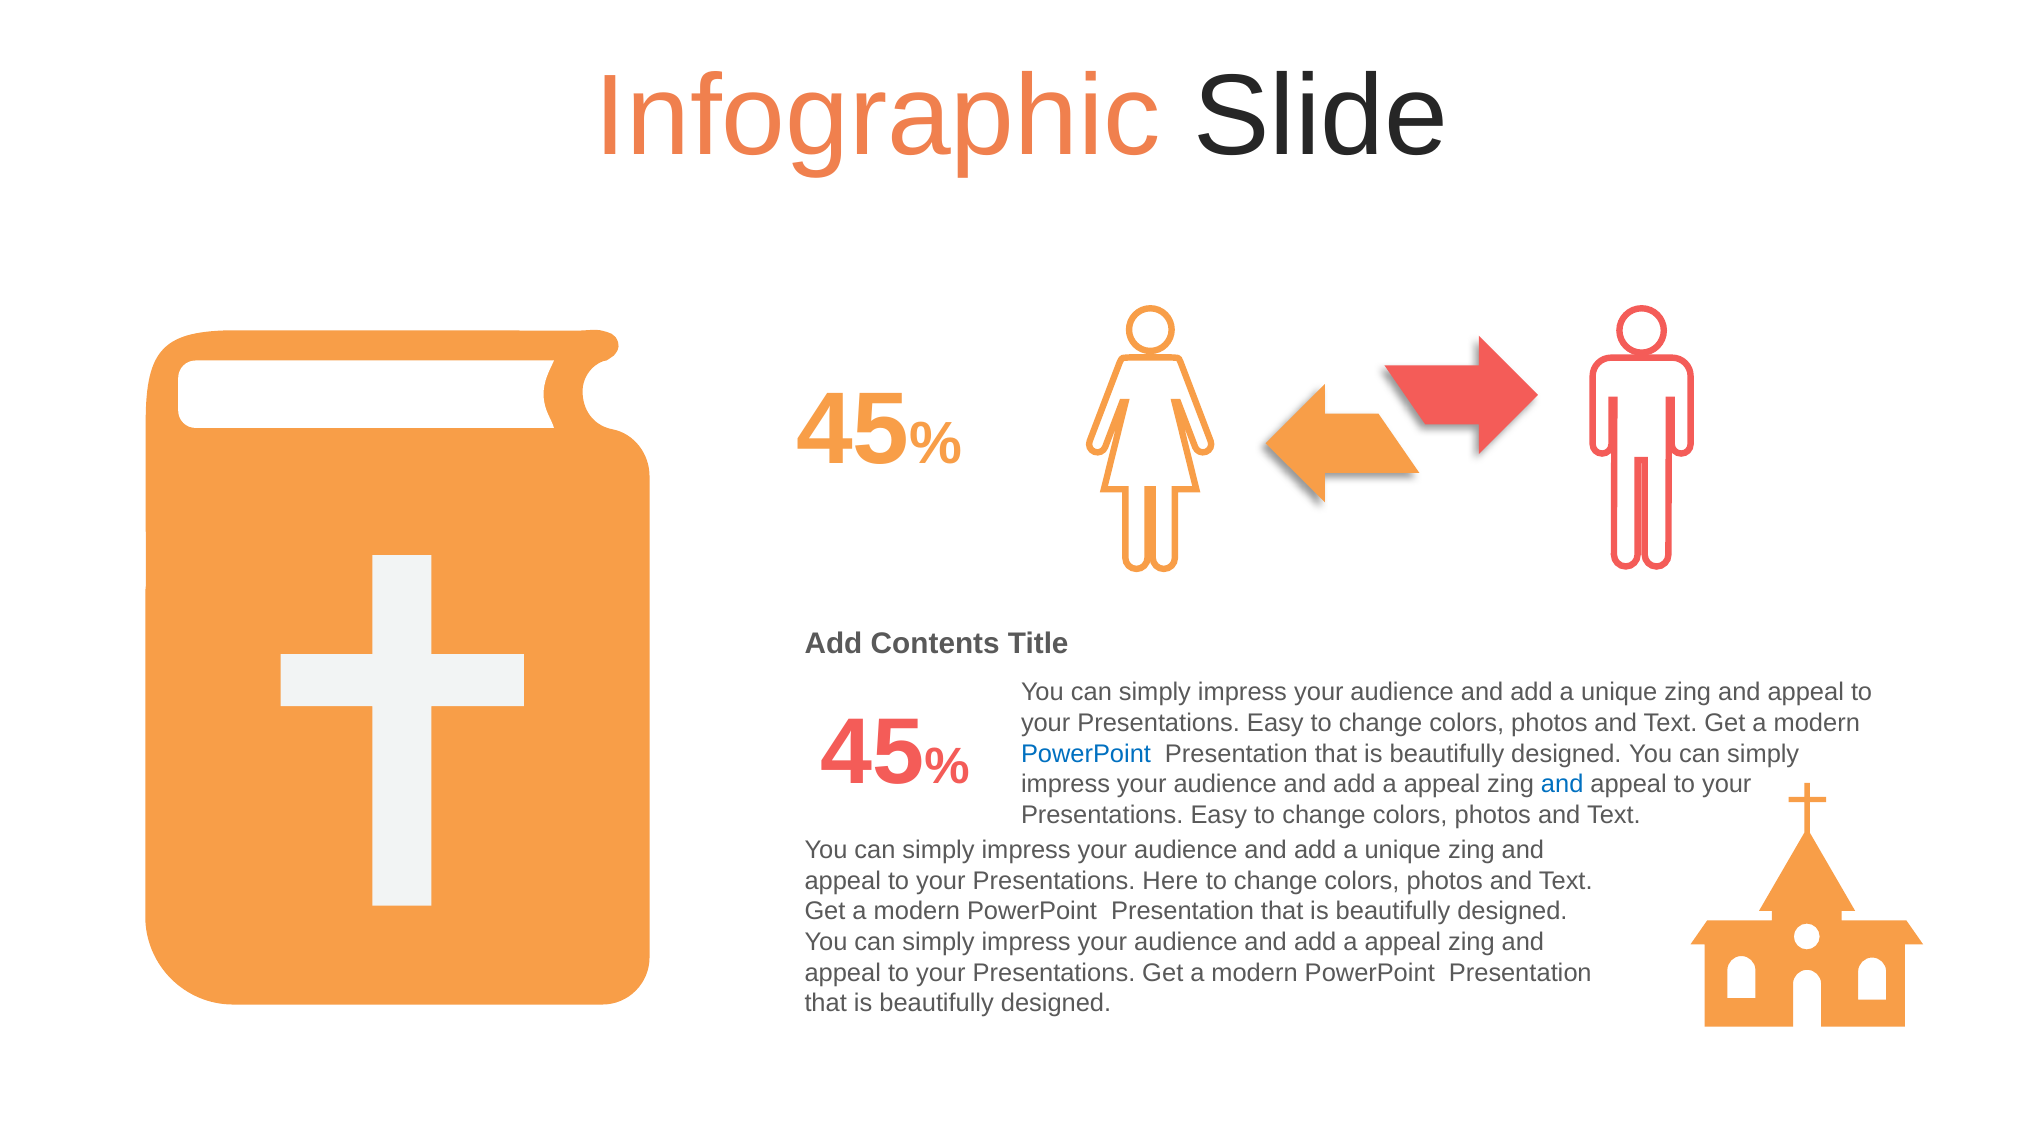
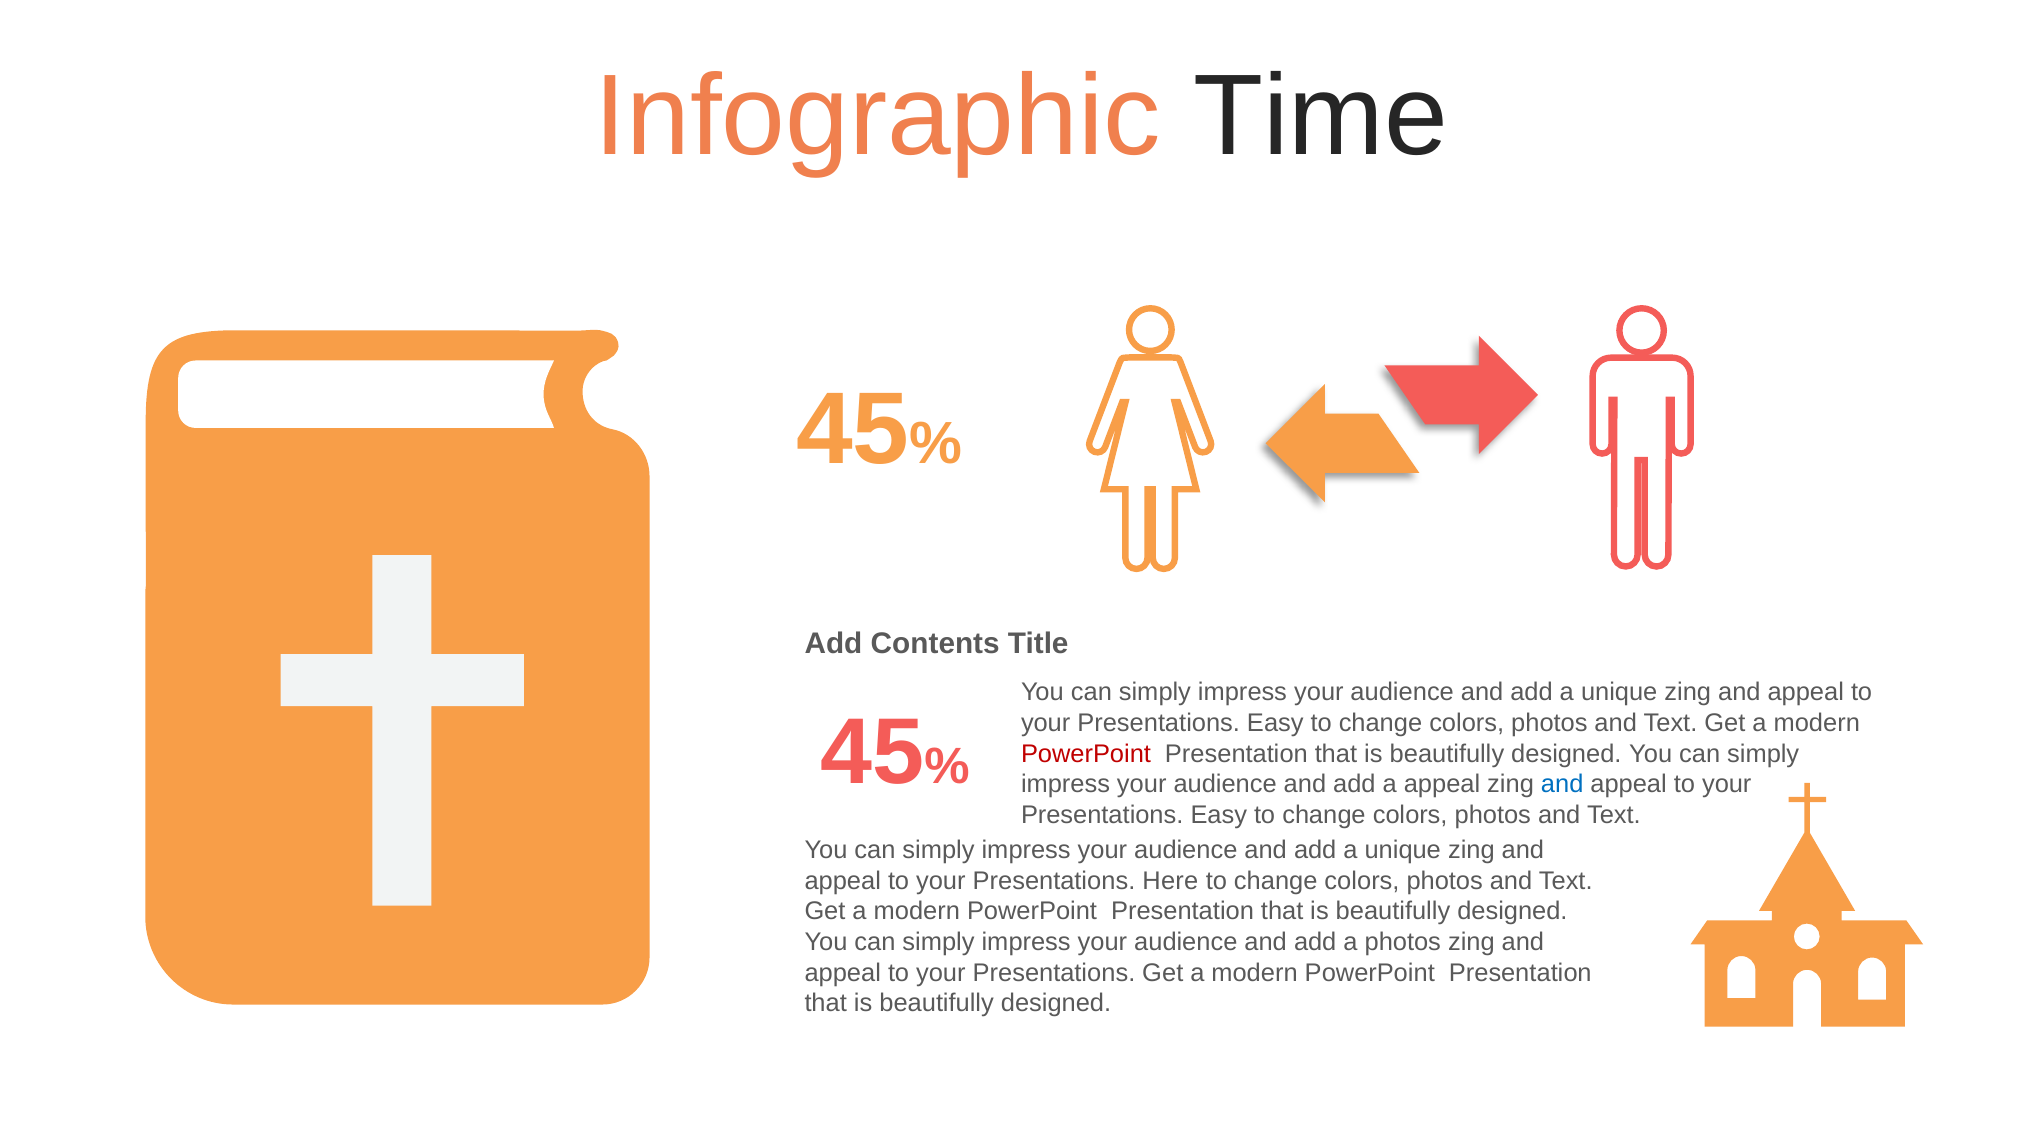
Slide: Slide -> Time (1321, 117)
PowerPoint colour: blue -> red (1086, 753)
appeal: appeal -> photos (1403, 942)
